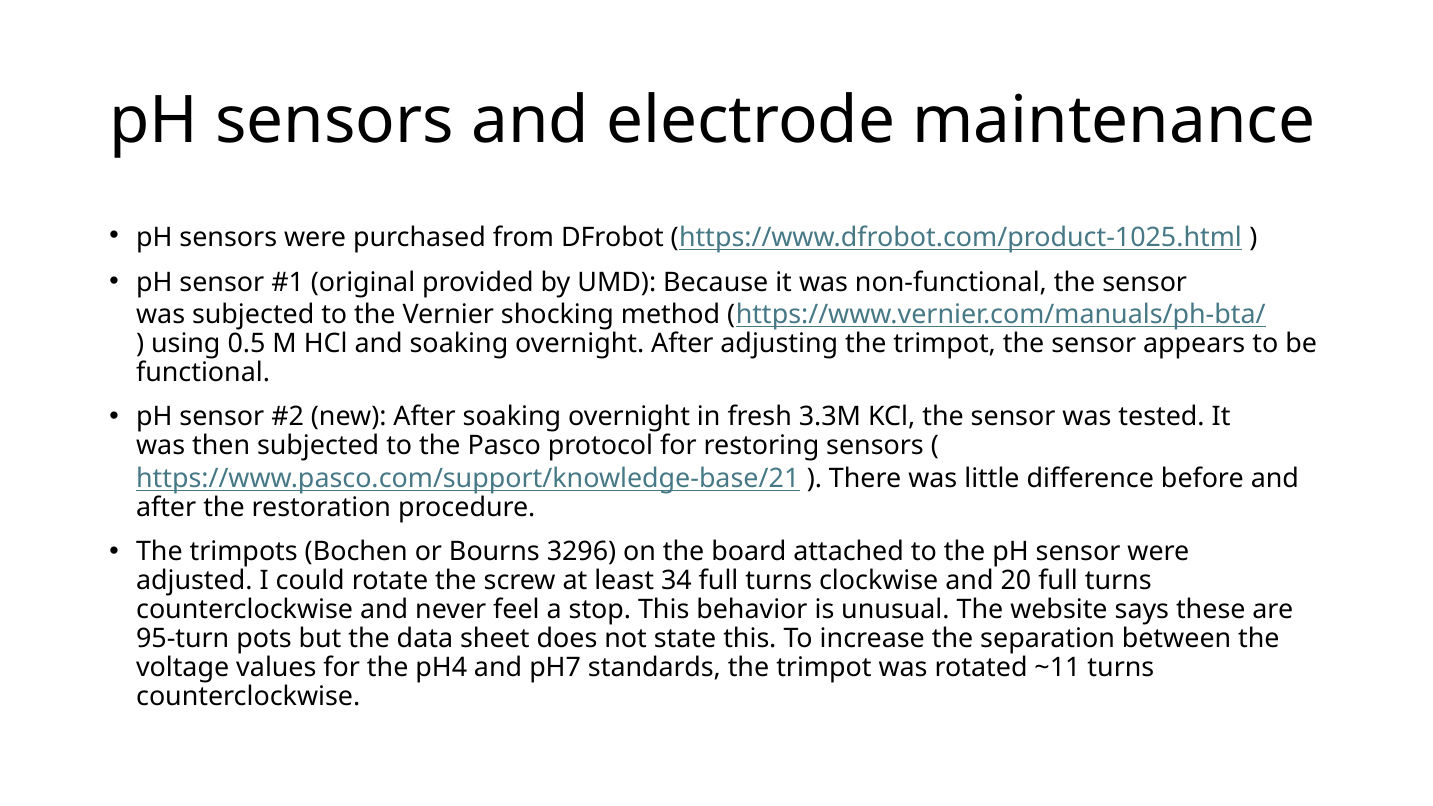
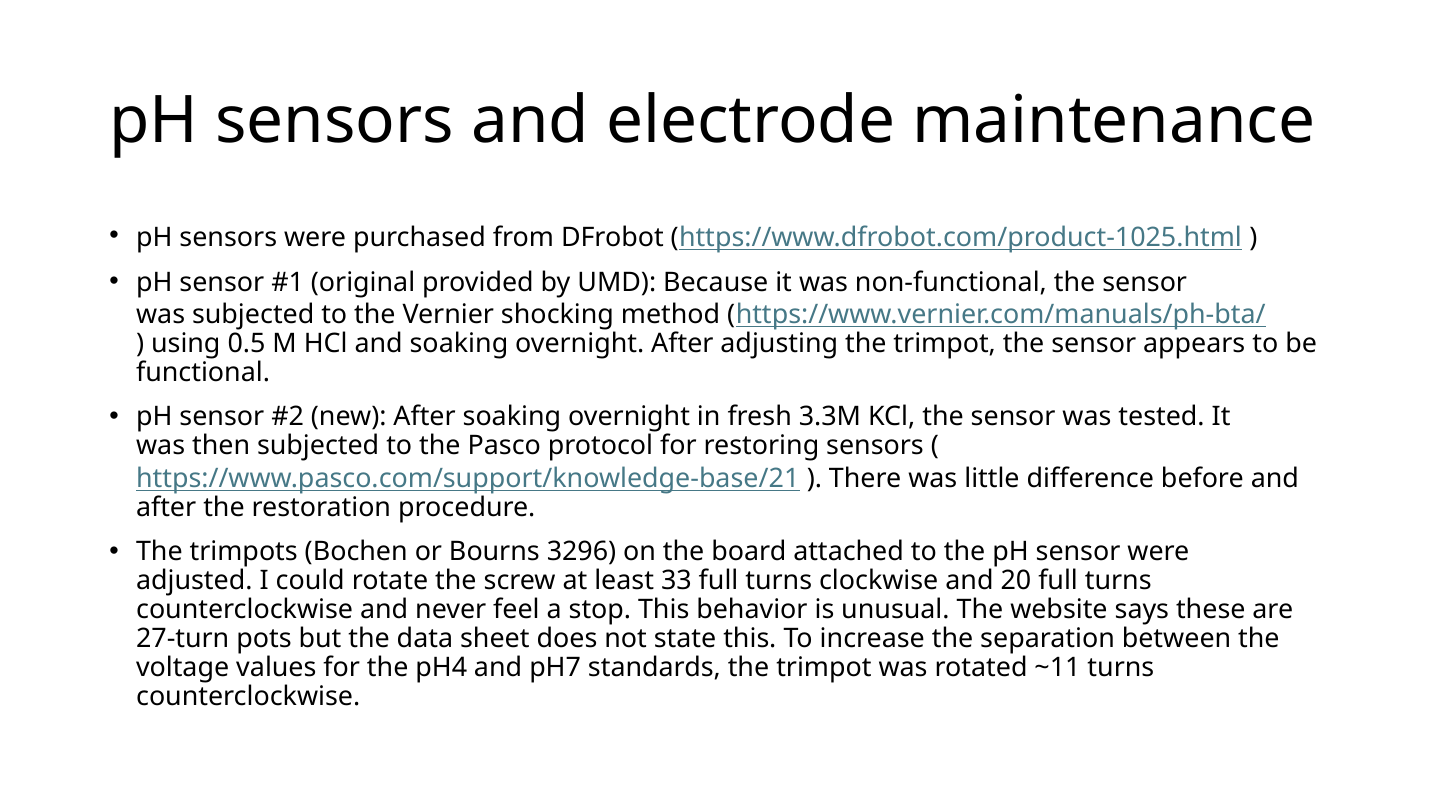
34: 34 -> 33 (676, 581)
95-turn: 95-turn -> 27-turn (183, 639)
